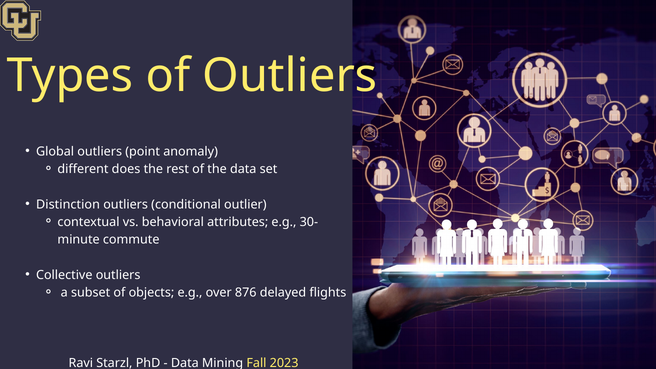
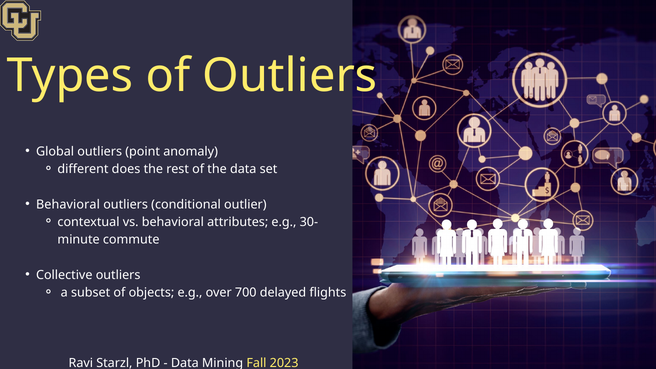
Distinction: Distinction -> Behavioral (68, 204)
876: 876 -> 700 (246, 293)
